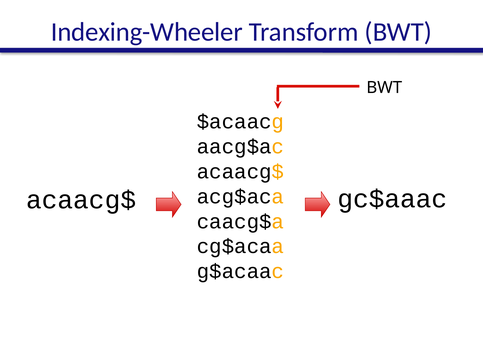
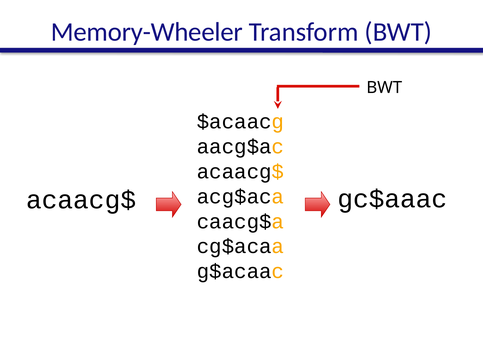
Indexing-Wheeler: Indexing-Wheeler -> Memory-Wheeler (147, 32)
